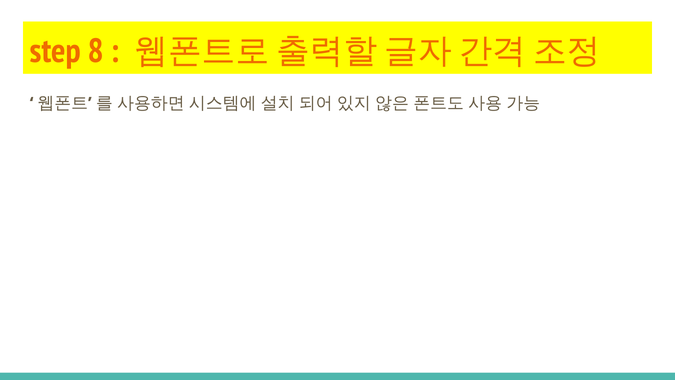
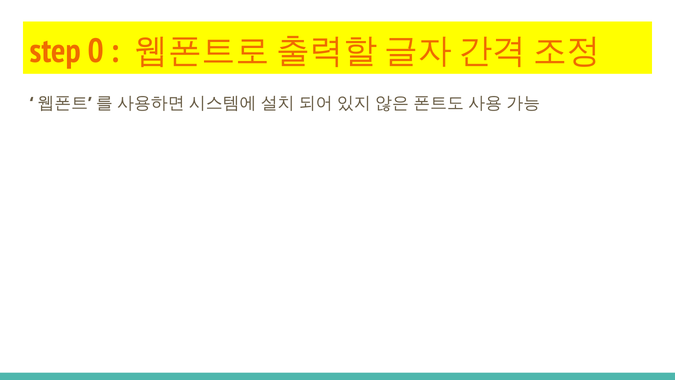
8: 8 -> 0 (96, 51)
